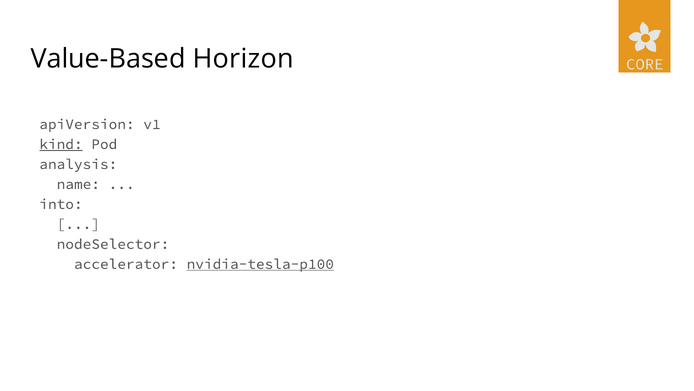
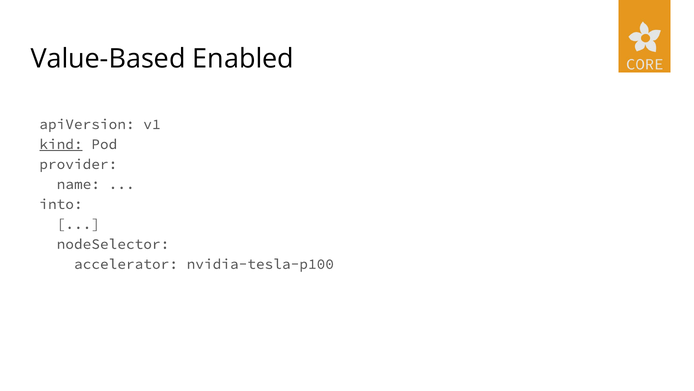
Horizon: Horizon -> Enabled (243, 59)
analysis: analysis -> provider (78, 164)
nvidia-tesla-p100 underline: present -> none (260, 264)
